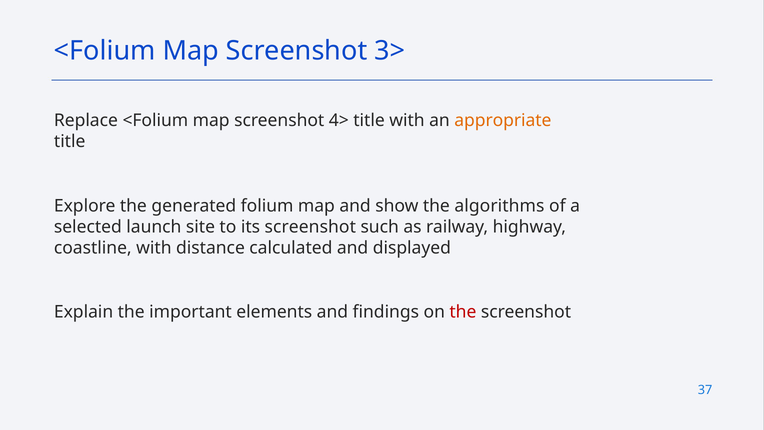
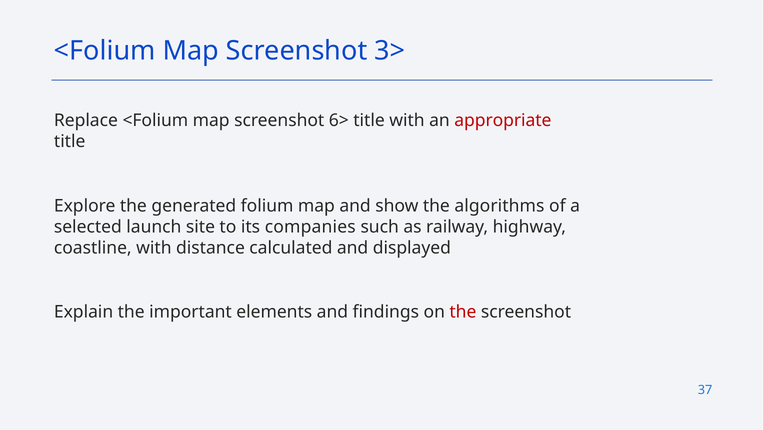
4>: 4> -> 6> (339, 121)
appropriate colour: orange -> red (503, 121)
its screenshot: screenshot -> companies (310, 227)
